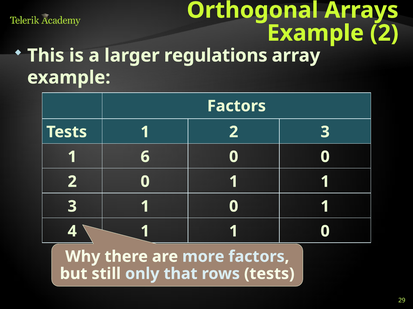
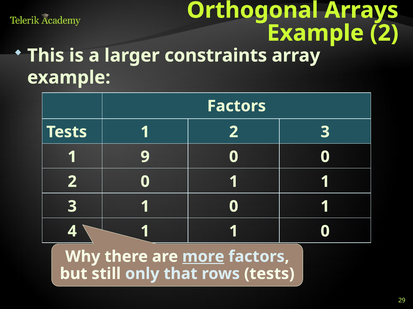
regulations: regulations -> constraints (216, 56)
6: 6 -> 9 (145, 157)
more underline: none -> present (203, 257)
